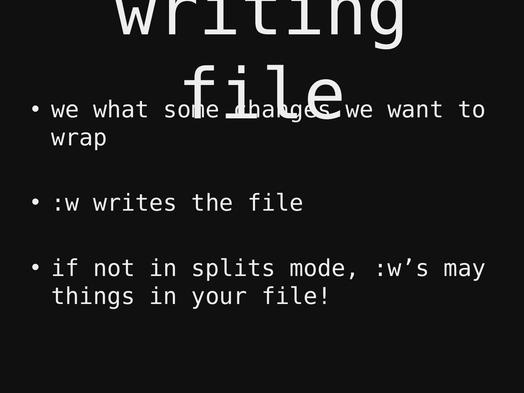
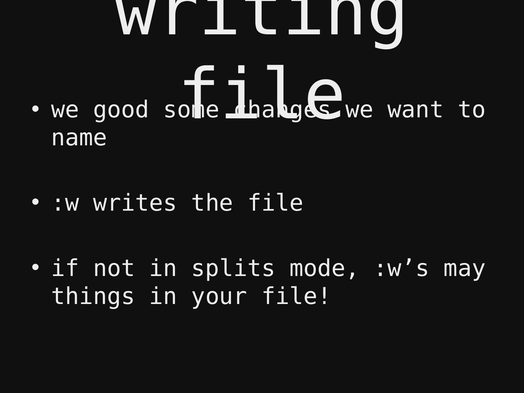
what: what -> good (121, 110)
wrap: wrap -> name (79, 138)
